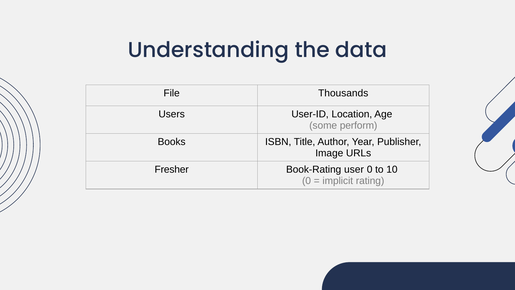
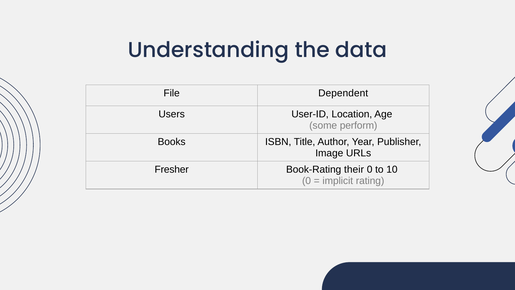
Thousands: Thousands -> Dependent (343, 93)
user: user -> their (354, 169)
